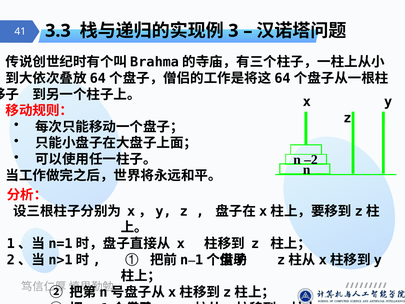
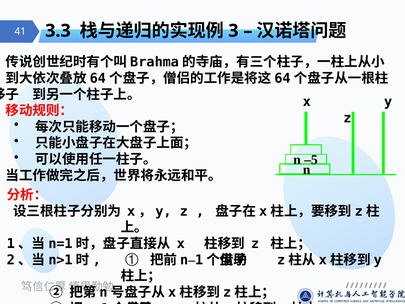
–2: –2 -> –5 (311, 159)
